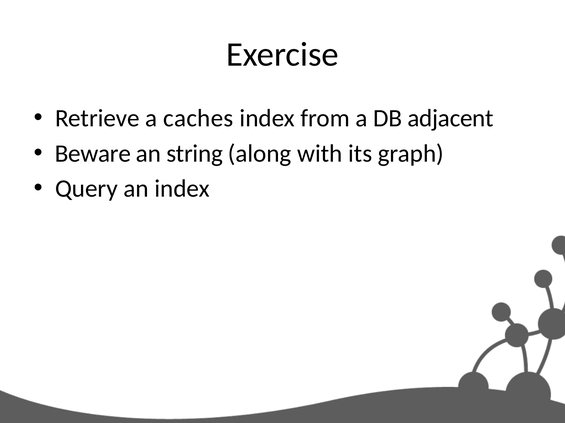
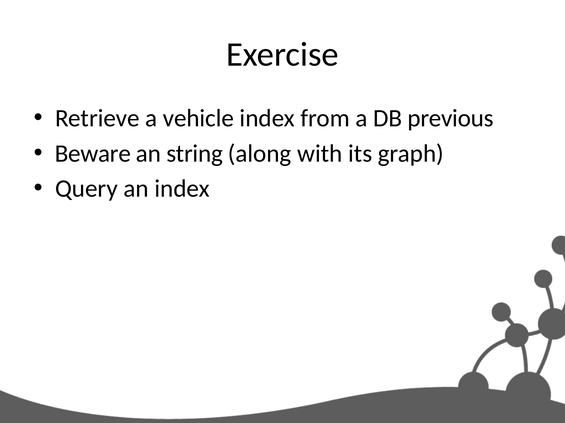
caches: caches -> vehicle (198, 119)
adjacent: adjacent -> previous (451, 119)
